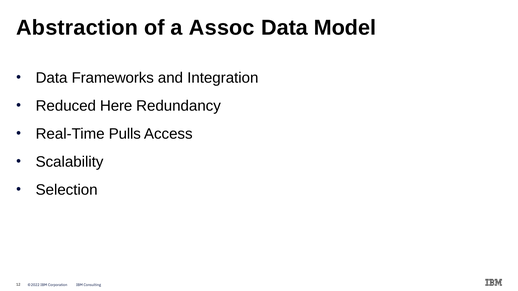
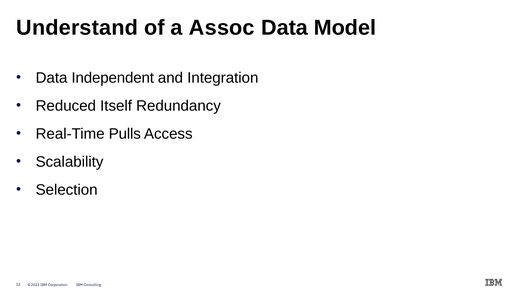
Abstraction: Abstraction -> Understand (77, 28)
Frameworks: Frameworks -> Independent (113, 78)
Here: Here -> Itself (116, 106)
